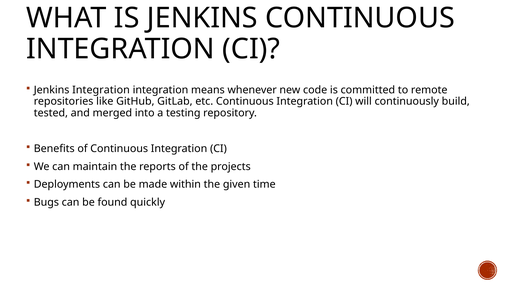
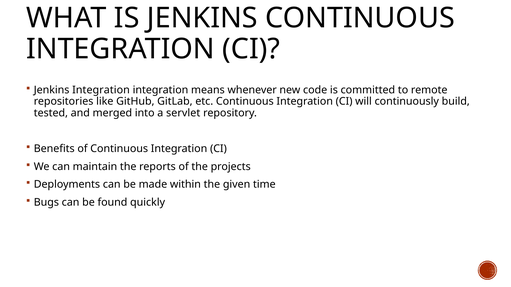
testing: testing -> servlet (183, 113)
